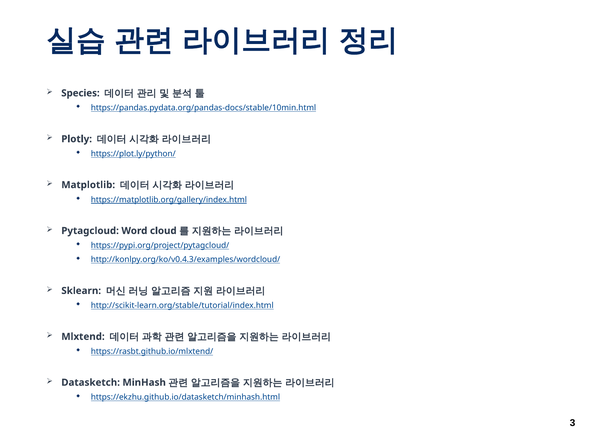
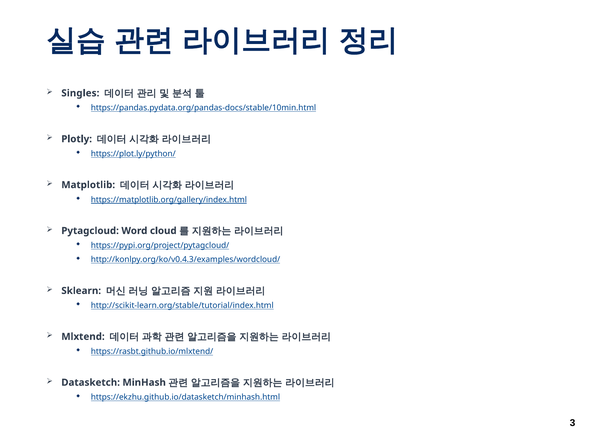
Species: Species -> Singles (80, 93)
